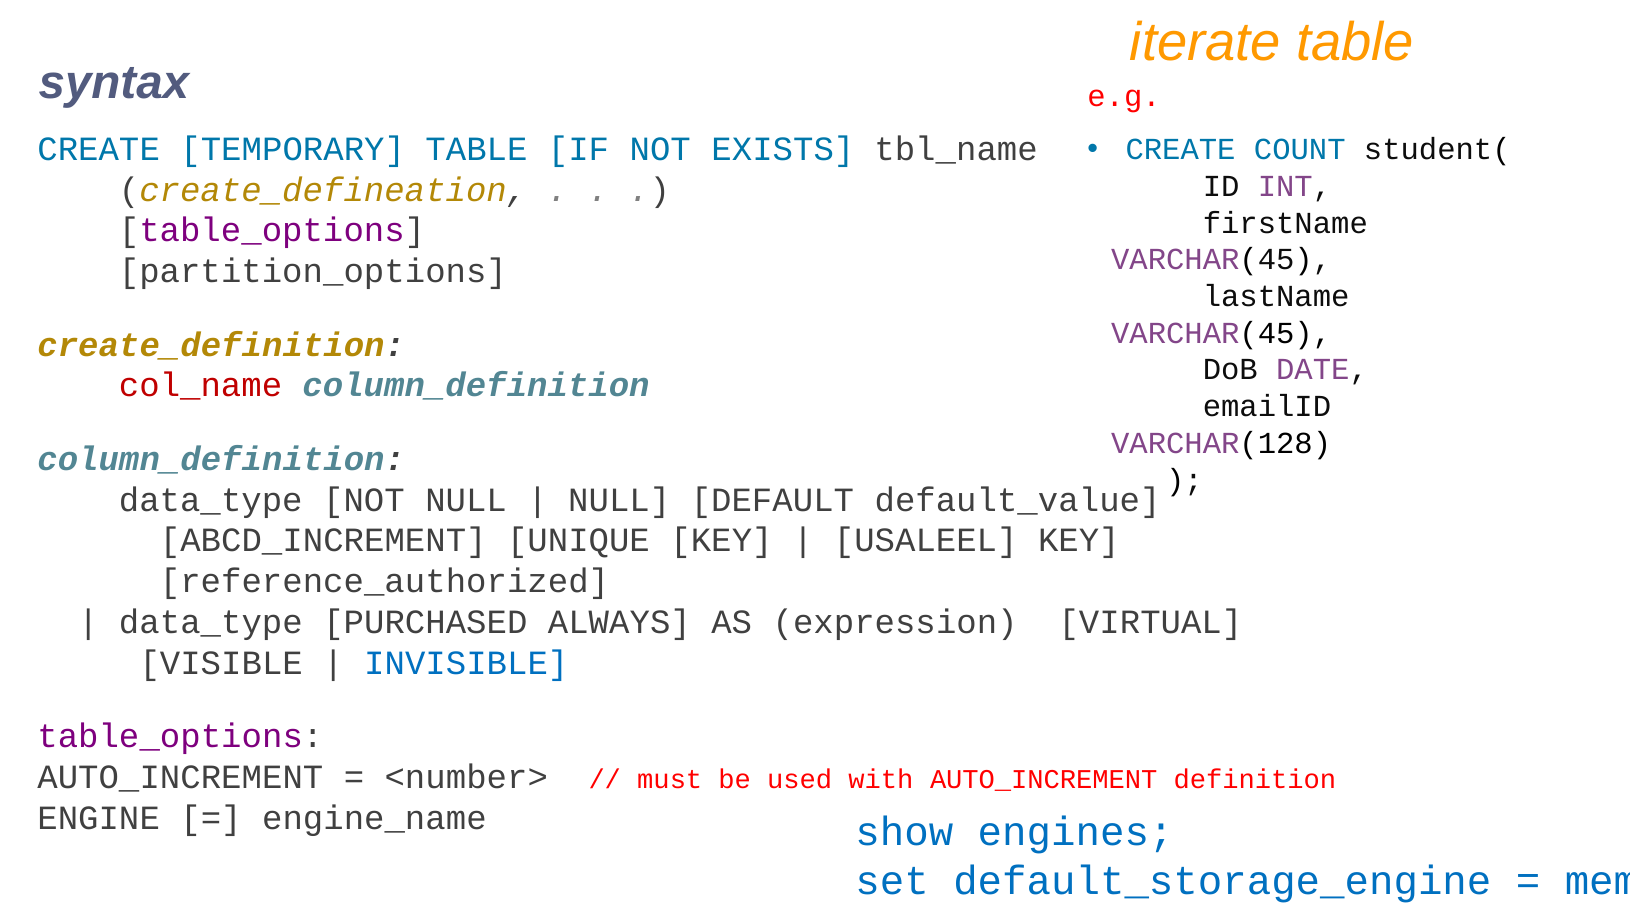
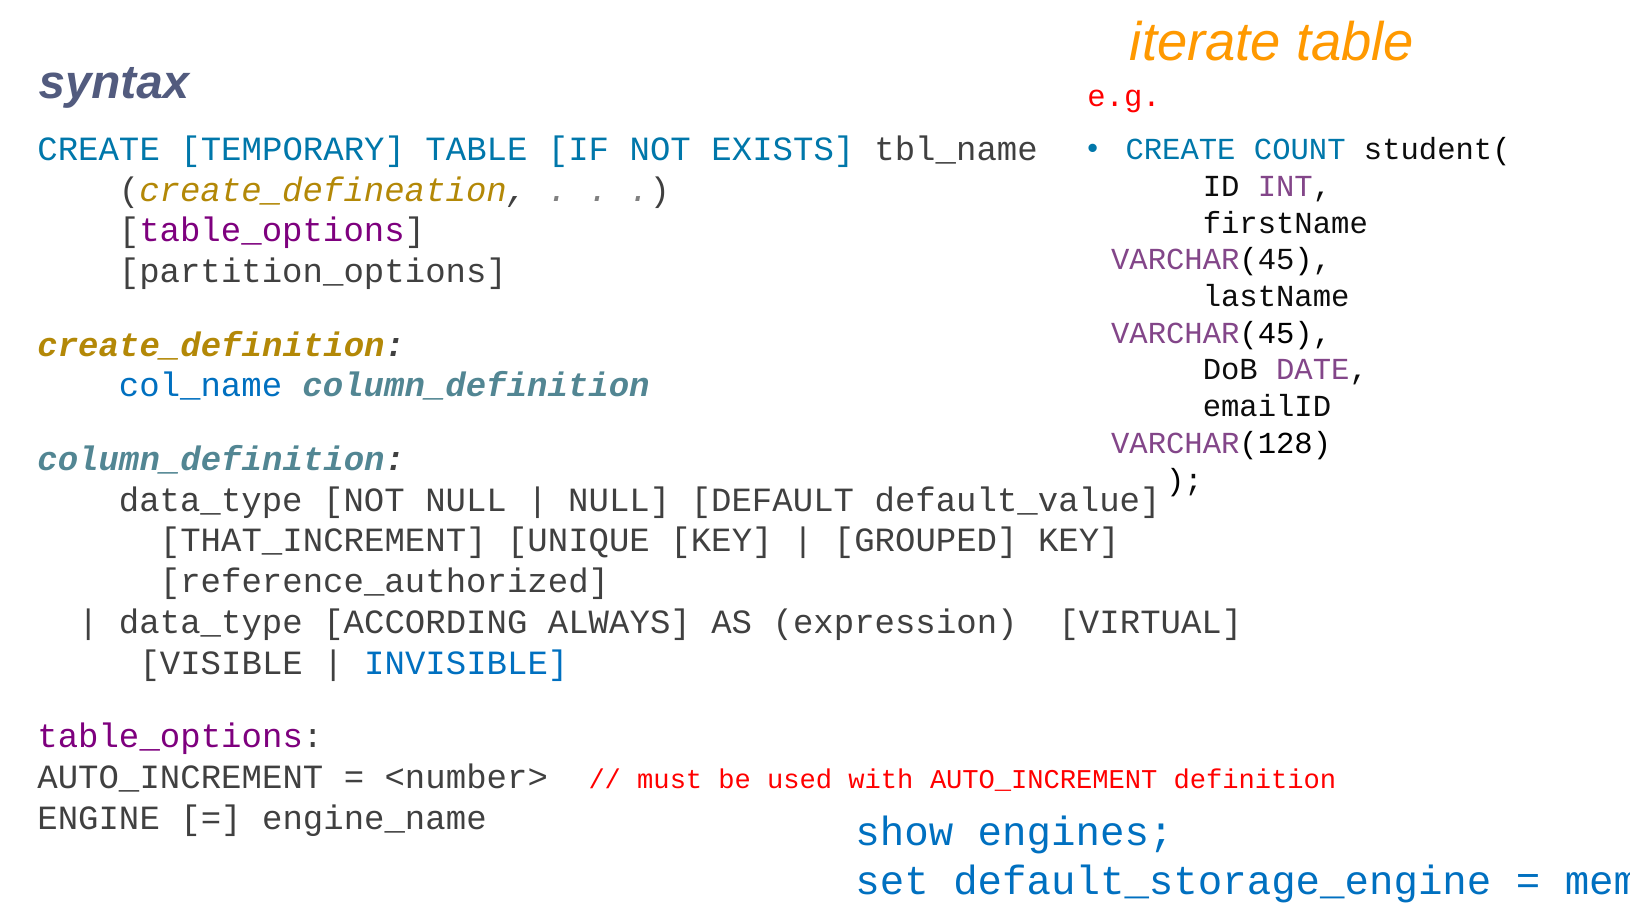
col_name colour: red -> blue (201, 386)
ABCD_INCREMENT: ABCD_INCREMENT -> THAT_INCREMENT (323, 540)
USALEEL: USALEEL -> GROUPED (926, 540)
PURCHASED: PURCHASED -> ACCORDING (425, 622)
